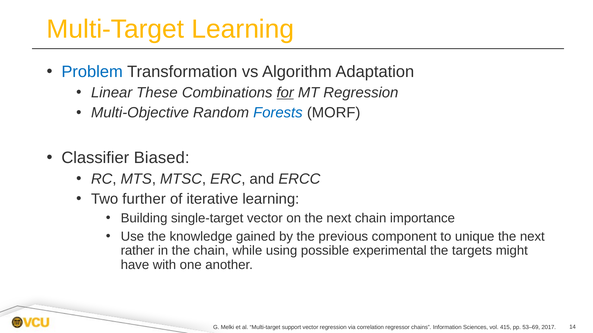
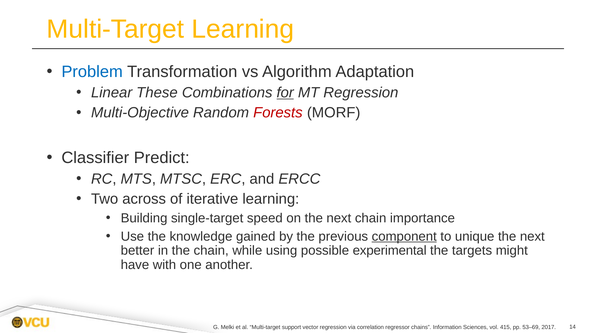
Forests colour: blue -> red (278, 113)
Biased: Biased -> Predict (162, 158)
further: further -> across (144, 199)
single-target vector: vector -> speed (265, 219)
component underline: none -> present (404, 237)
rather: rather -> better (138, 251)
